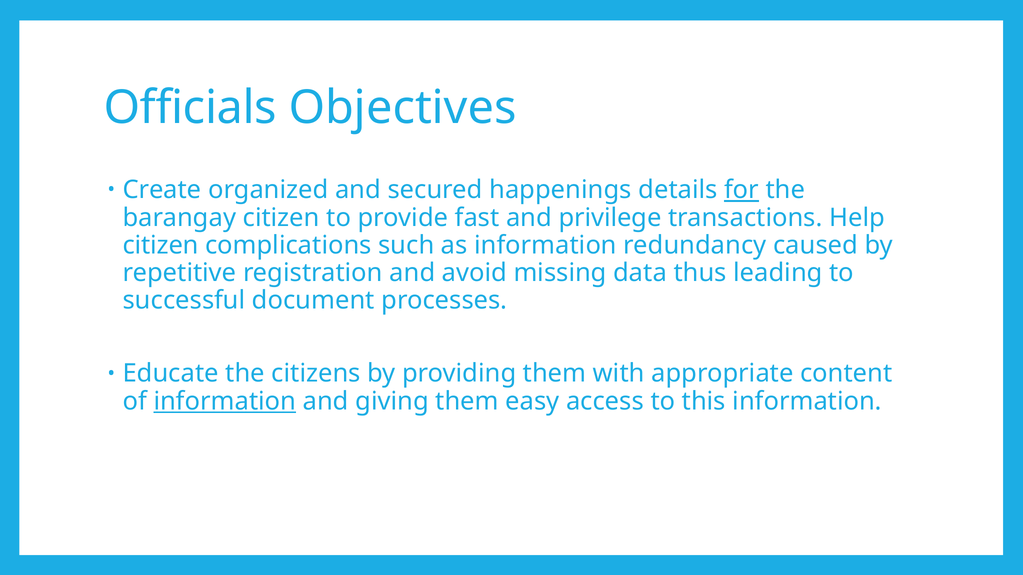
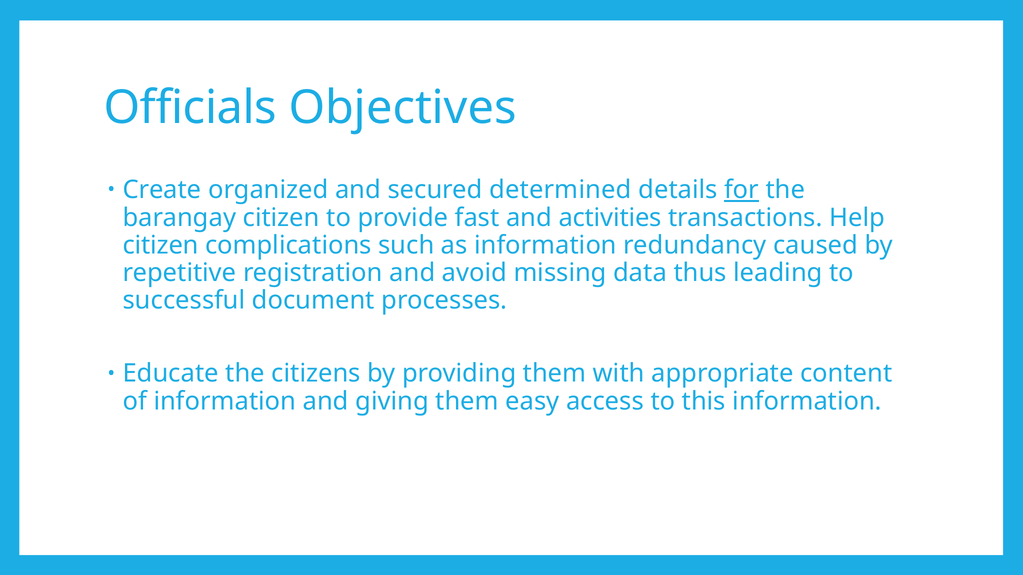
happenings: happenings -> determined (560, 190)
privilege: privilege -> activities (610, 218)
information underline: present -> none (225, 401)
